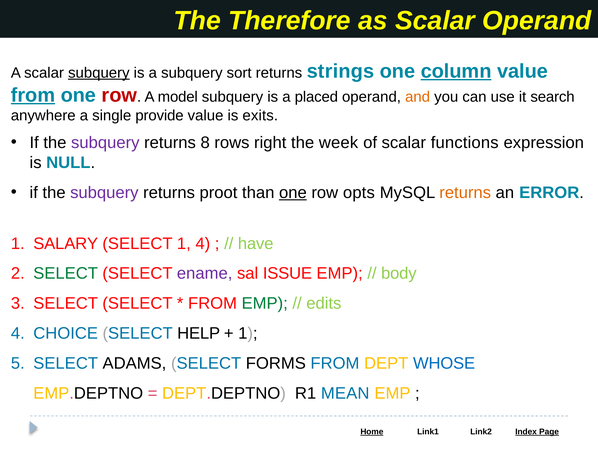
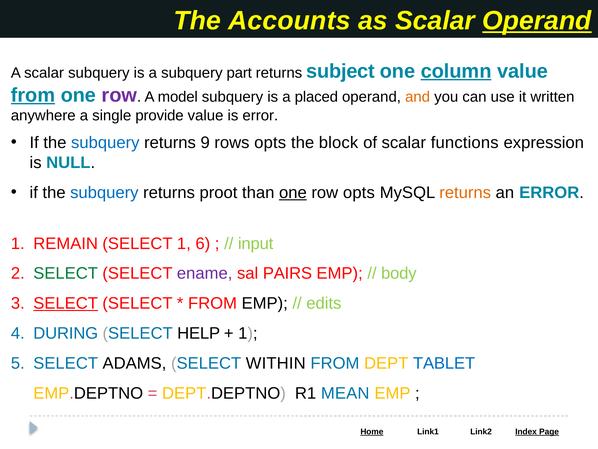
Therefore: Therefore -> Accounts (289, 21)
Operand underline: none -> present (537, 21)
subquery underline: present -> none (99, 73)
sort: sort -> part (239, 73)
strings: strings -> subject (341, 71)
row colour: red -> purple (119, 95)
search: search -> written (552, 97)
is exits: exits -> error (260, 116)
subquery colour: purple -> blue (105, 143)
8: 8 -> 9 (205, 143)
rows right: right -> opts (270, 143)
week: week -> block (339, 143)
subquery colour: purple -> blue (104, 192)
SALARY: SALARY -> REMAIN (66, 243)
1 4: 4 -> 6 (203, 243)
have: have -> input (256, 243)
ISSUE: ISSUE -> PAIRS (287, 273)
SELECT underline: none -> present (66, 303)
EMP colour: green -> black (265, 303)
CHOICE: CHOICE -> DURING (66, 333)
FORMS: FORMS -> WITHIN (276, 363)
WHOSE: WHOSE -> TABLET (444, 363)
